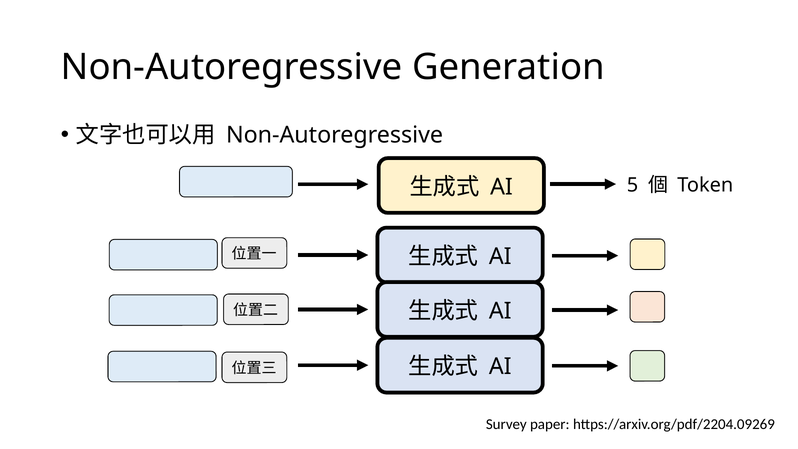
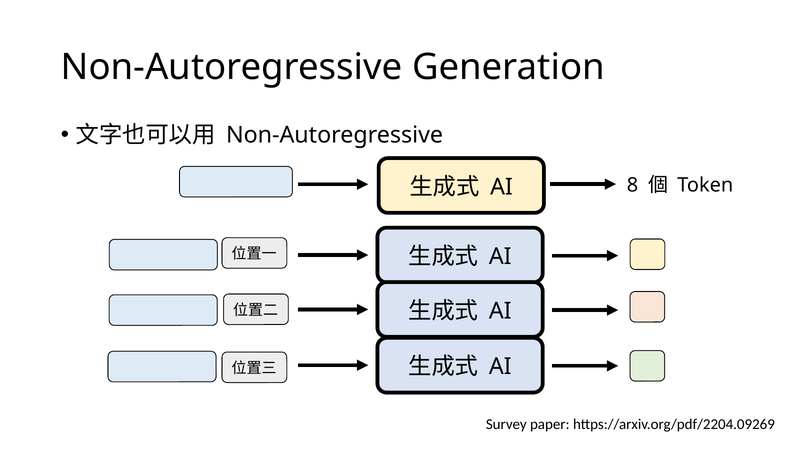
5: 5 -> 8 (633, 185)
